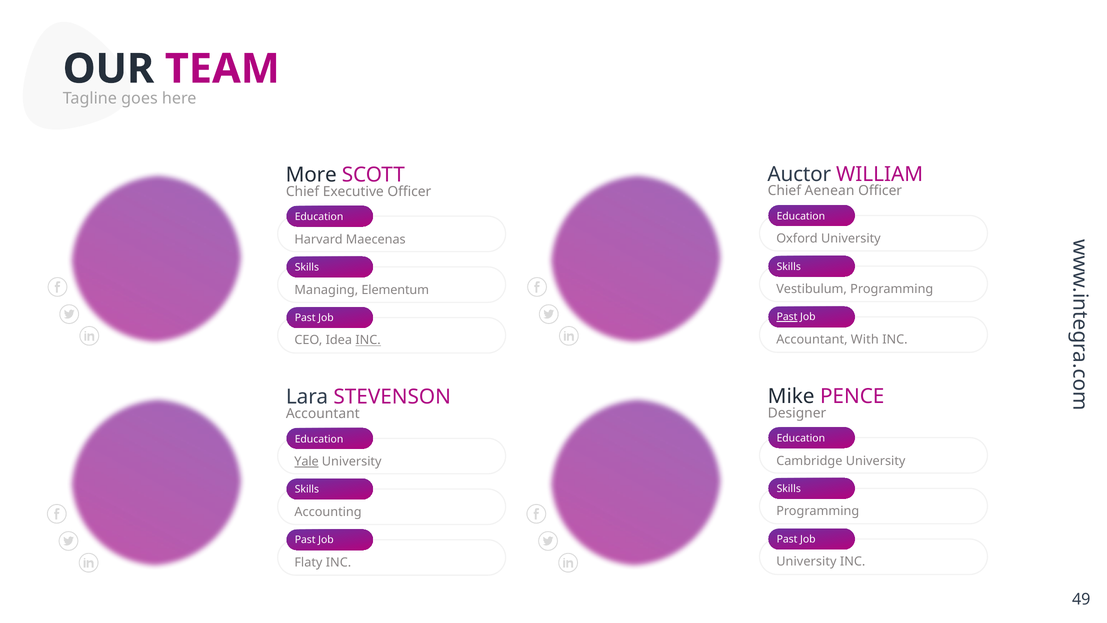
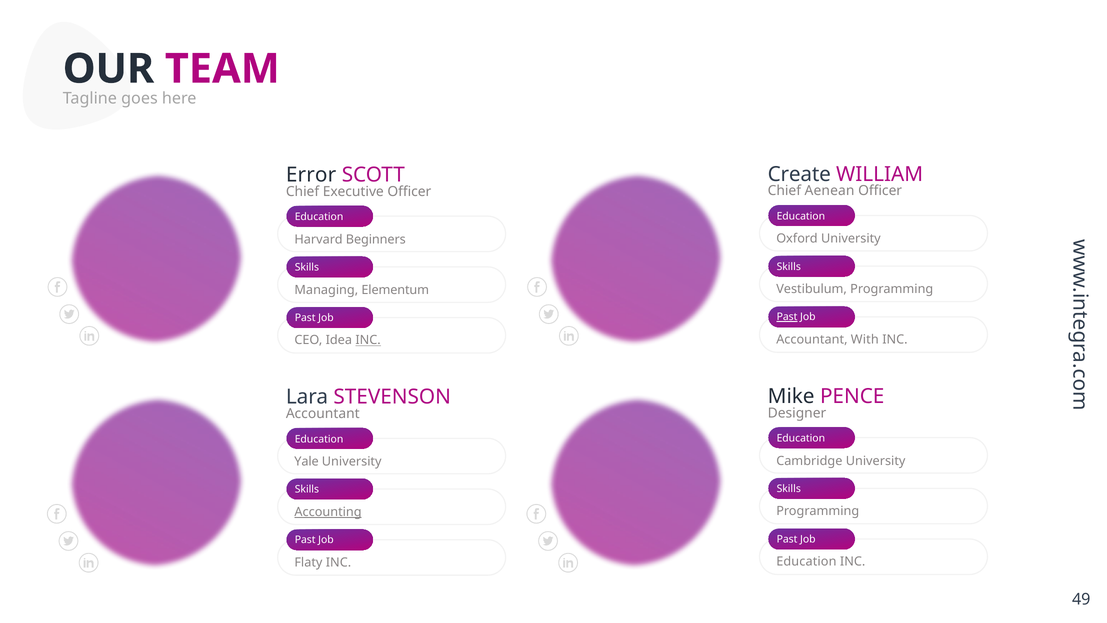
Auctor: Auctor -> Create (799, 174)
More: More -> Error (311, 175)
Maecenas: Maecenas -> Beginners (376, 239)
Yale underline: present -> none (307, 461)
Accounting underline: none -> present (328, 512)
University: University -> Education (806, 561)
